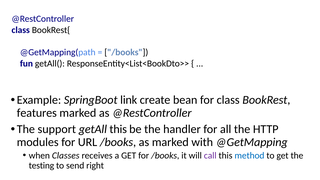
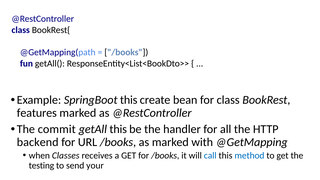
SpringBoot link: link -> this (129, 100)
support: support -> commit (57, 129)
modules: modules -> backend (38, 142)
call colour: purple -> blue (210, 155)
right: right -> your (95, 166)
